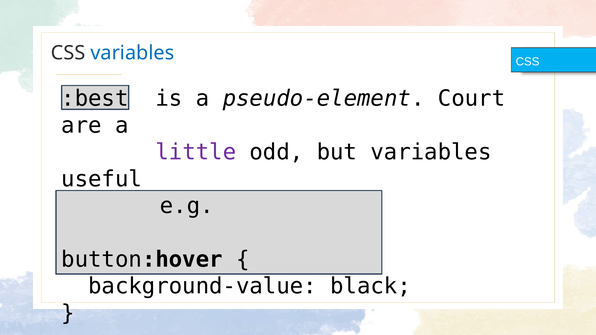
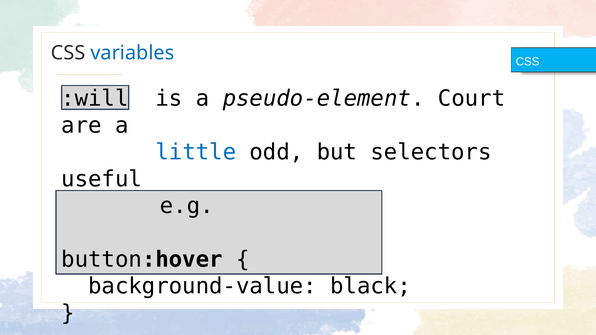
:best: :best -> :will (95, 99)
little colour: purple -> blue (196, 152)
but variables: variables -> selectors (431, 152)
